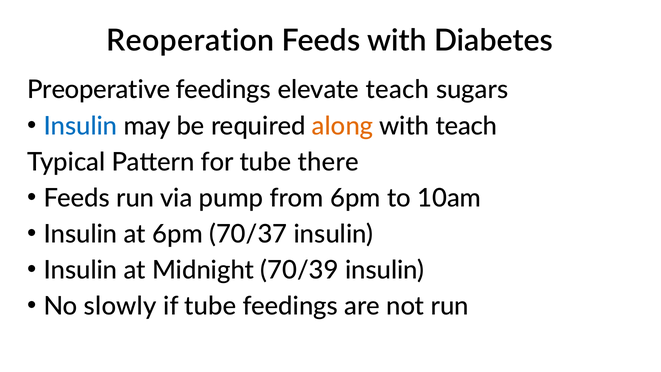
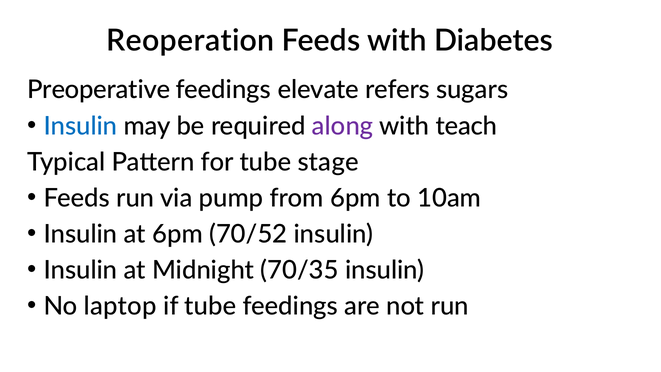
elevate teach: teach -> refers (398, 90)
along colour: orange -> purple (343, 126)
there: there -> stage (328, 162)
70/37: 70/37 -> 70/52 (248, 234)
70/39: 70/39 -> 70/35 (300, 270)
slowly: slowly -> laptop (120, 306)
